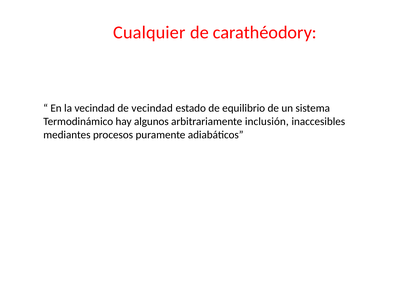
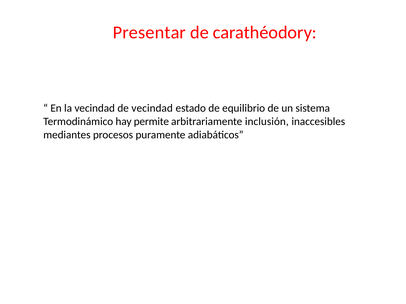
Cualquier: Cualquier -> Presentar (149, 32)
algunos: algunos -> permite (151, 122)
